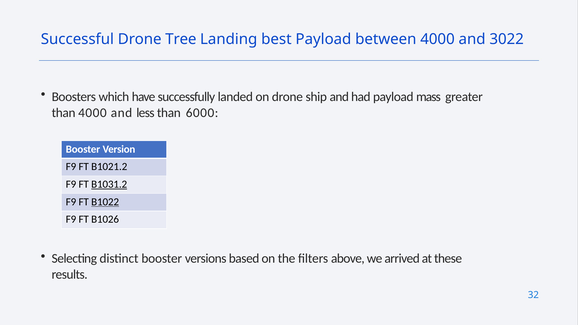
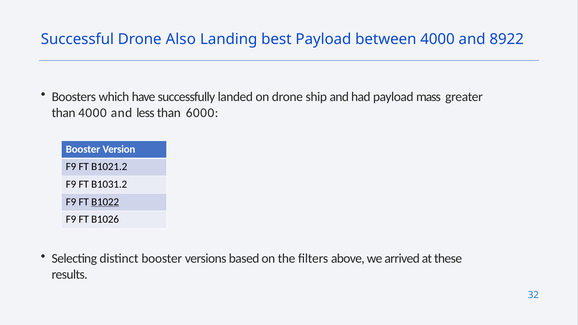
Tree: Tree -> Also (181, 39)
3022: 3022 -> 8922 (507, 39)
B1031.2 underline: present -> none (109, 184)
